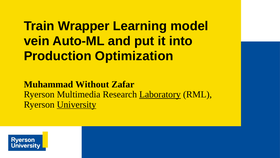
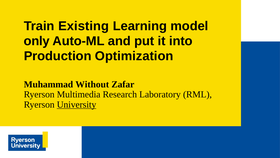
Wrapper: Wrapper -> Existing (84, 26)
vein: vein -> only (37, 41)
Laboratory underline: present -> none (160, 94)
